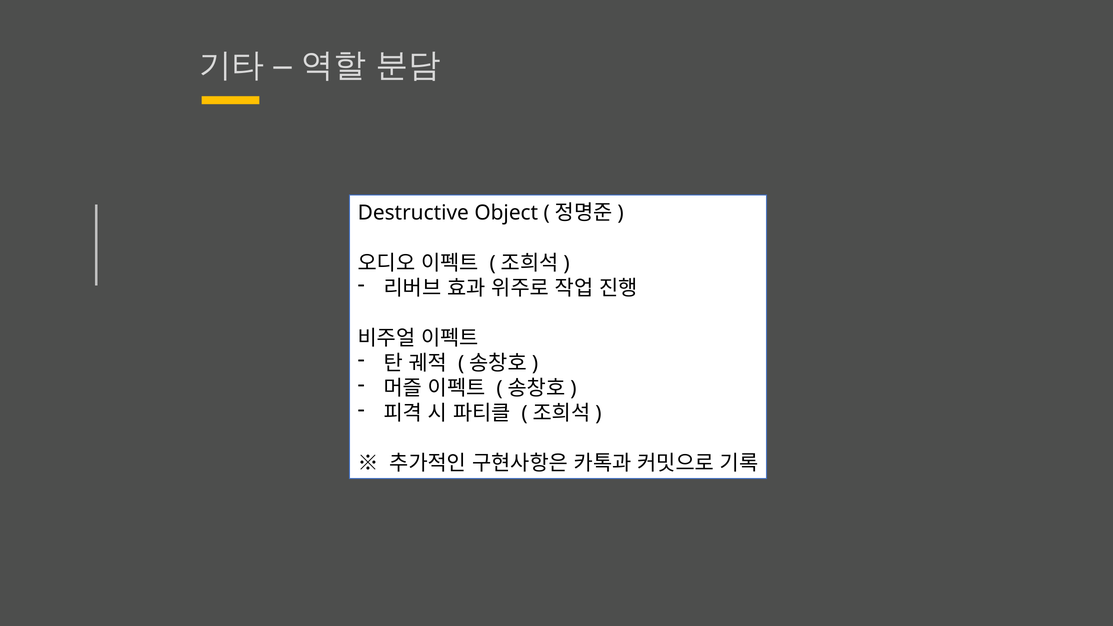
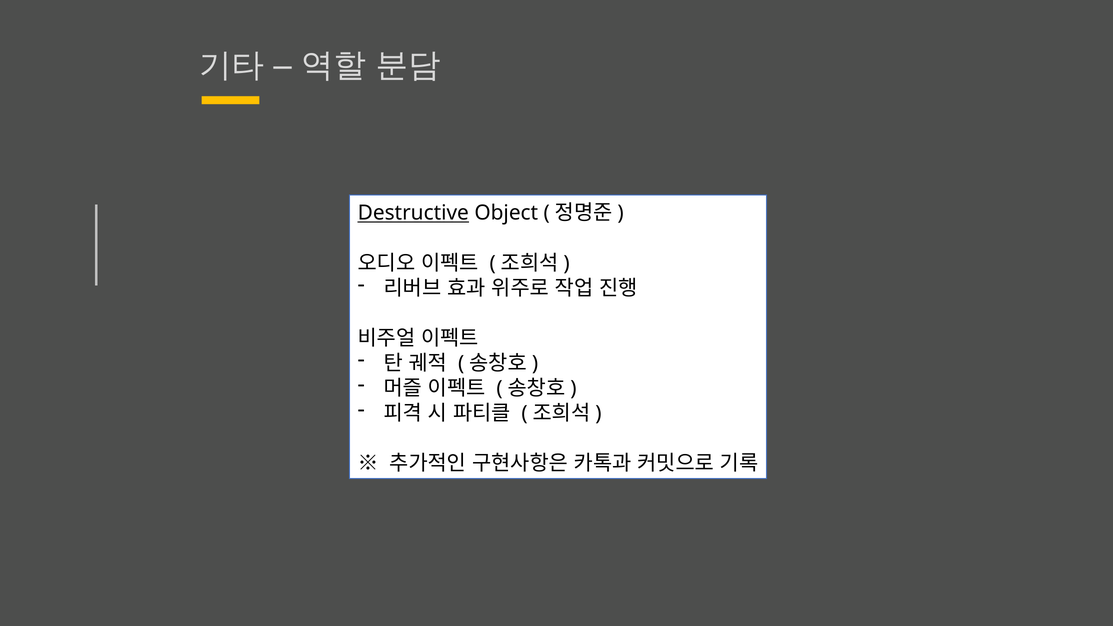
Destructive underline: none -> present (413, 213)
